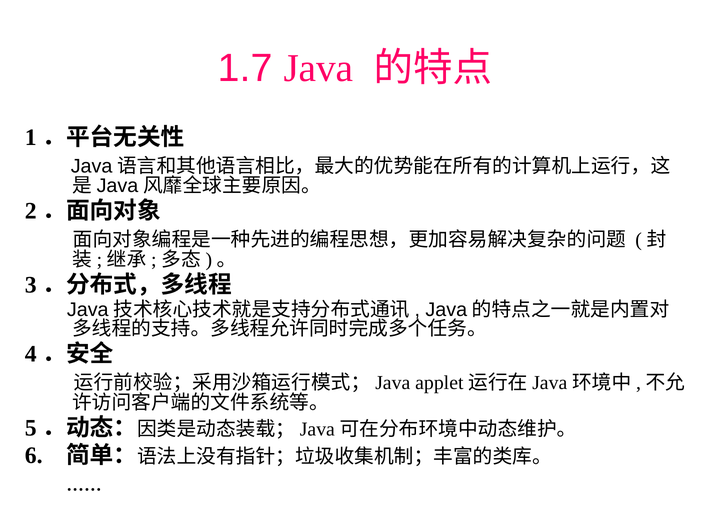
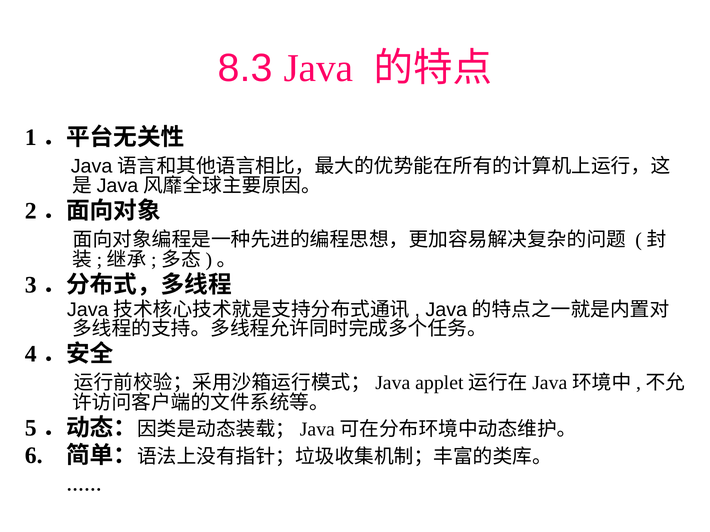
1.7: 1.7 -> 8.3 (245, 68)
